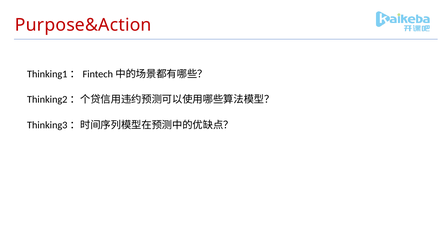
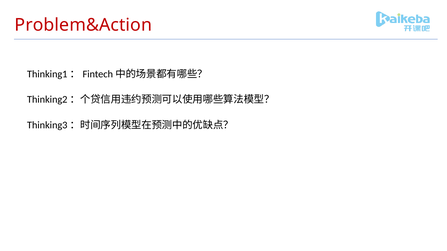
Purpose&Action: Purpose&Action -> Problem&Action (83, 25)
